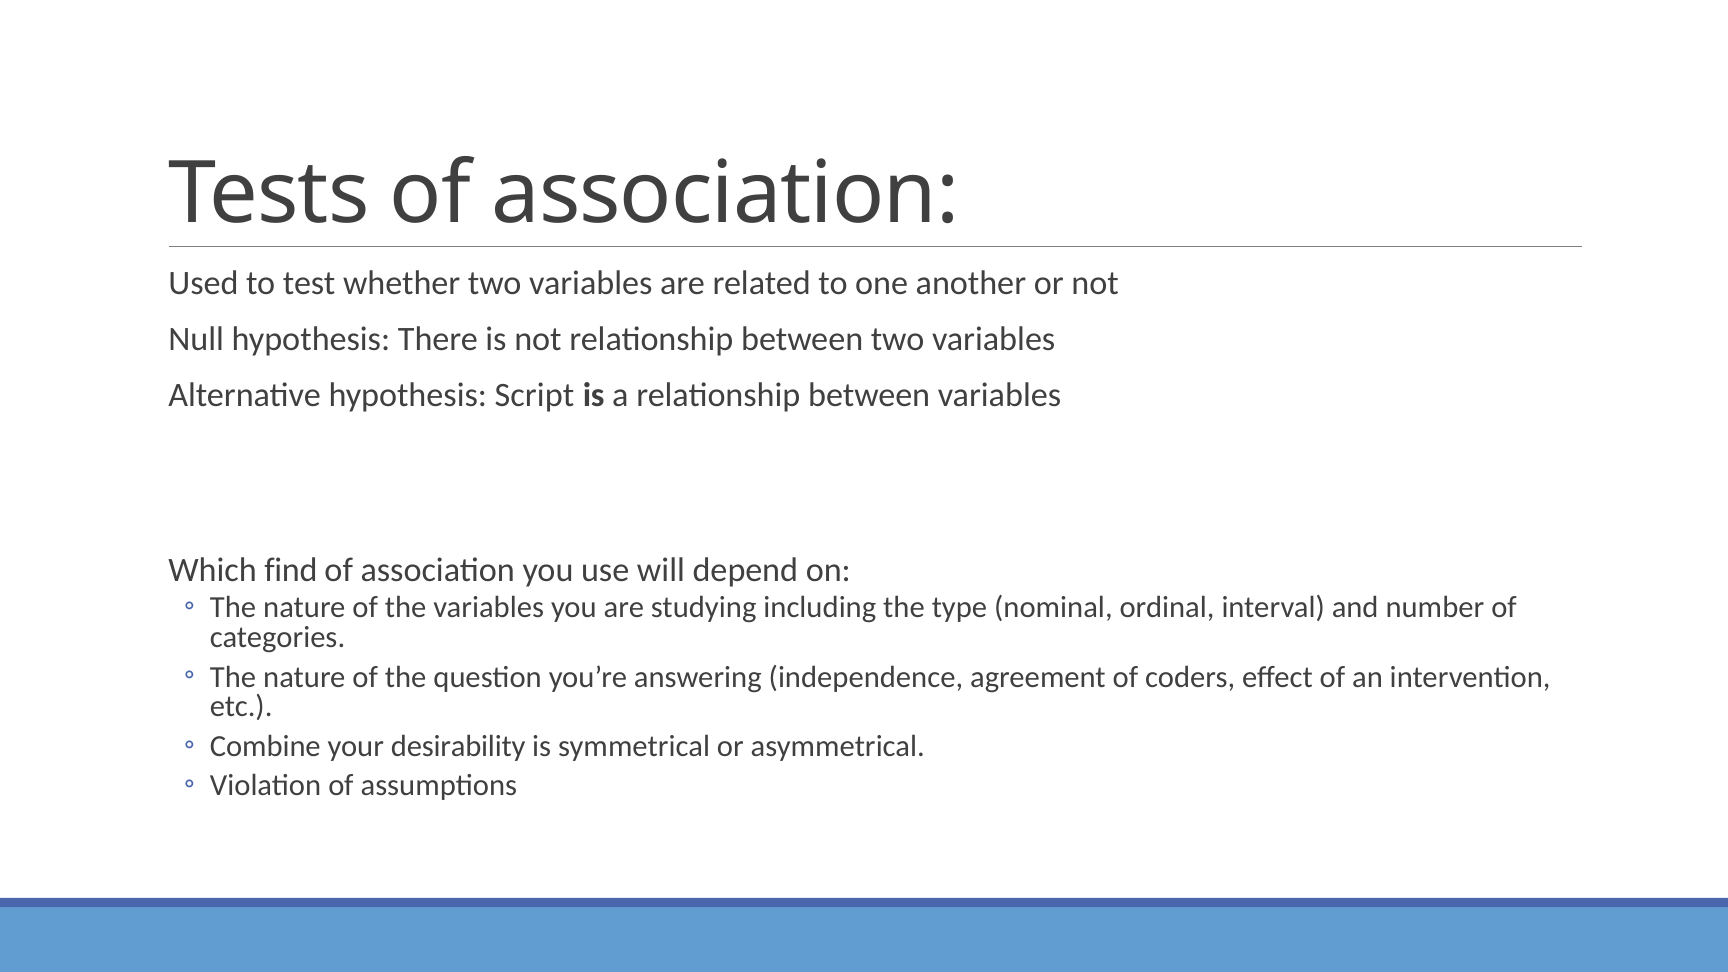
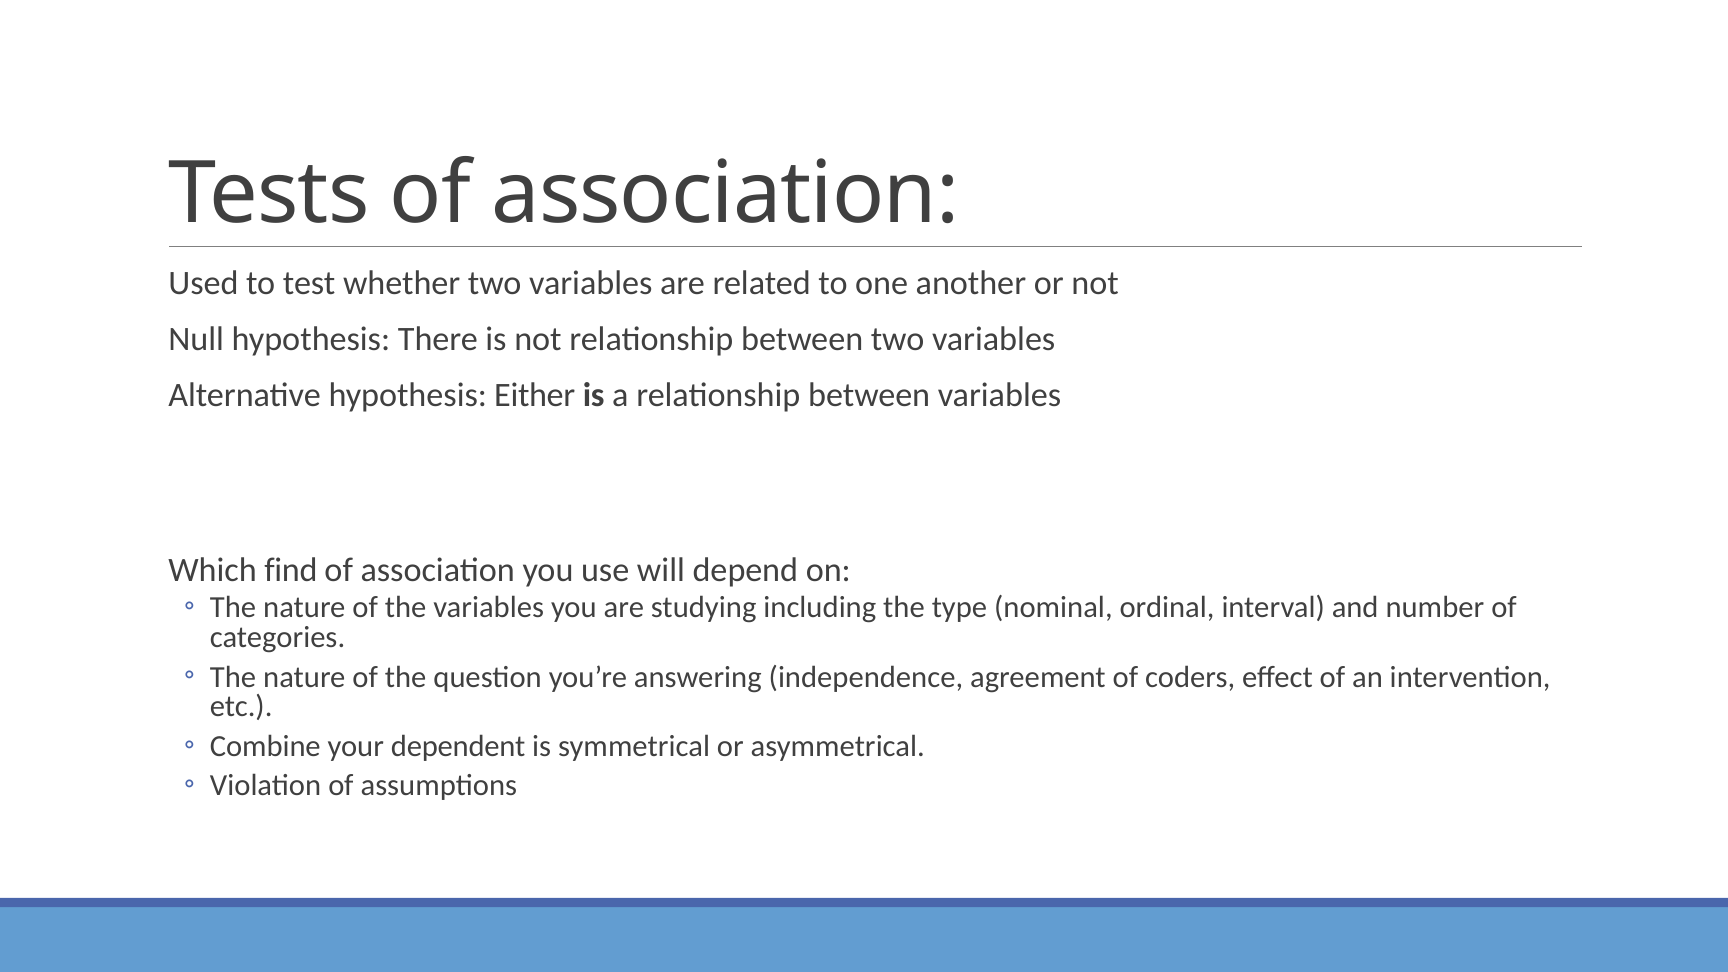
Script: Script -> Either (535, 395)
desirability: desirability -> dependent (458, 746)
